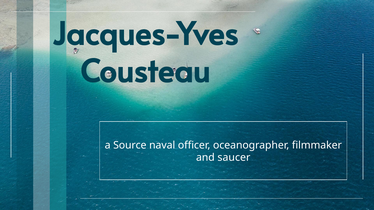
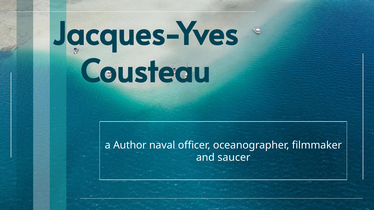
Source: Source -> Author (130, 145)
